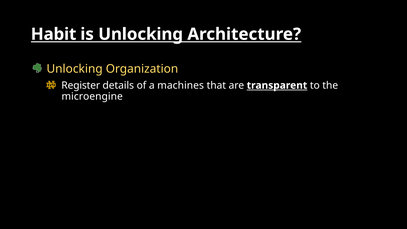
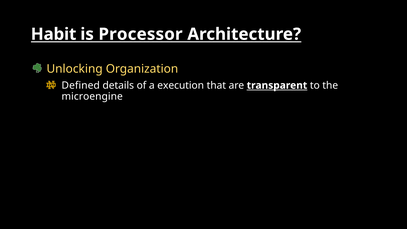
is Unlocking: Unlocking -> Processor (141, 34)
Register: Register -> Defined (81, 85)
machines: machines -> execution (181, 85)
